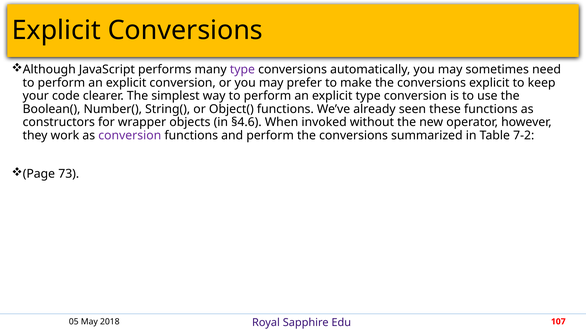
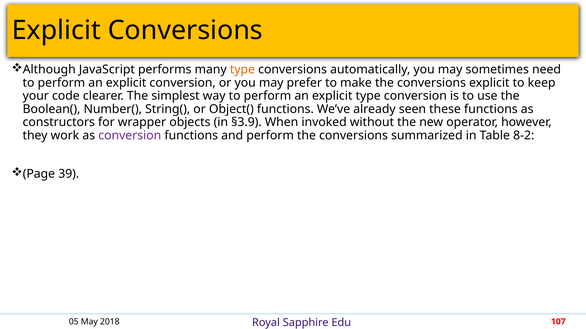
type colour: purple -> orange (242, 70)
§4.6: §4.6 -> §3.9 (246, 122)
7-2: 7-2 -> 8-2 (524, 136)
73: 73 -> 39 (69, 174)
